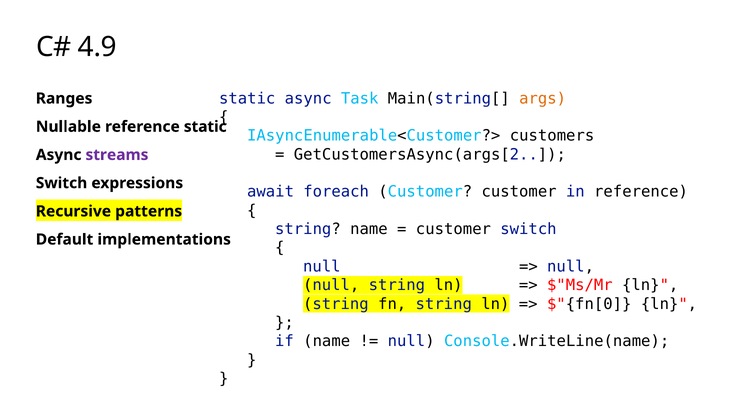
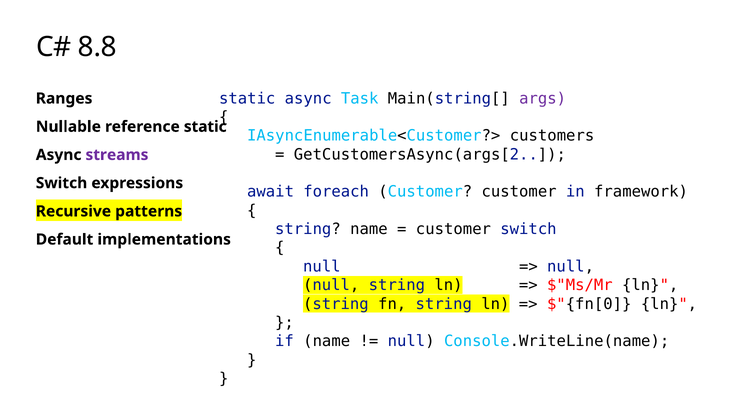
4.9: 4.9 -> 8.8 (97, 47)
args colour: orange -> purple (543, 99)
in reference: reference -> framework (641, 192)
